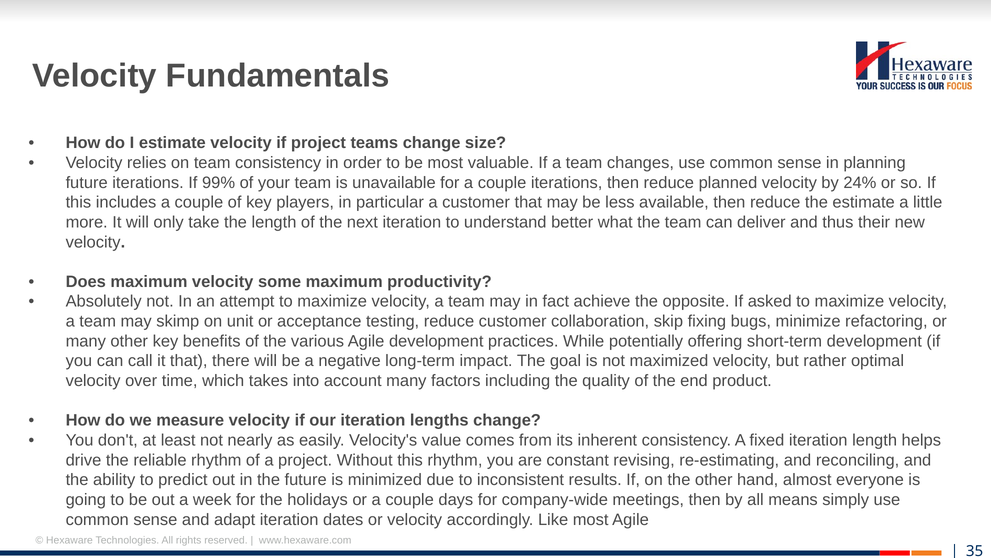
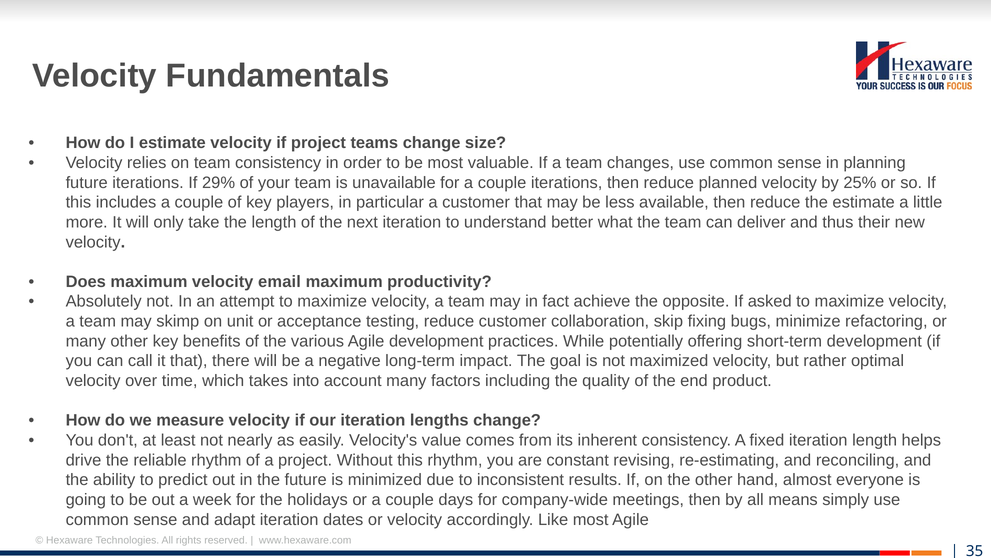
99%: 99% -> 29% (219, 183)
24%: 24% -> 25% (860, 183)
some: some -> email (280, 282)
